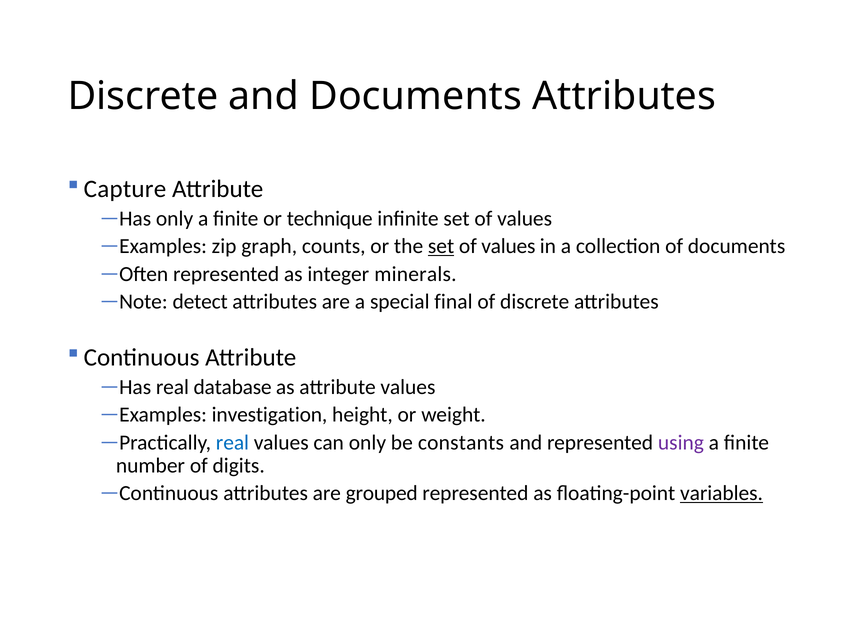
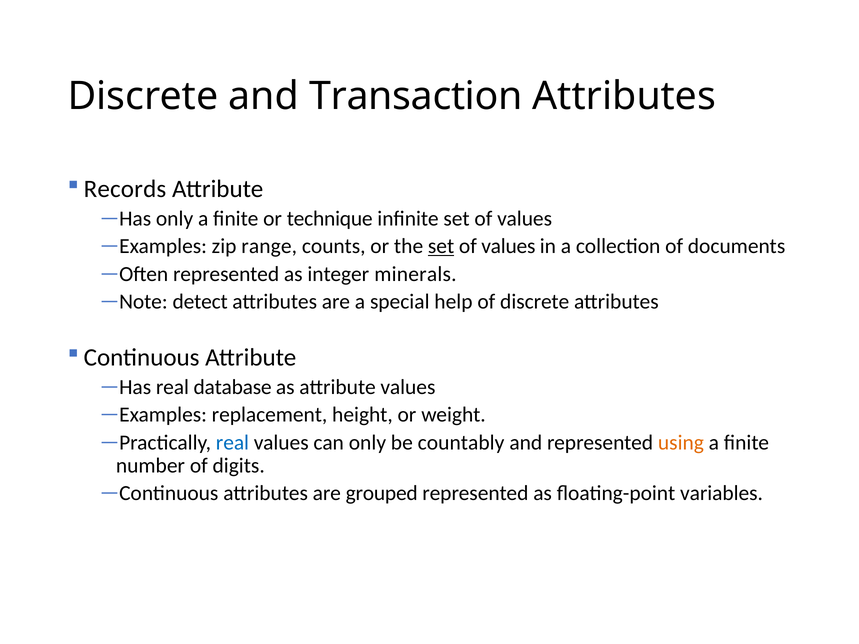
and Documents: Documents -> Transaction (416, 96)
Capture: Capture -> Records (125, 189)
graph: graph -> range (269, 246)
final: final -> help (453, 302)
investigation: investigation -> replacement (269, 415)
constants: constants -> countably (461, 443)
using colour: purple -> orange (681, 443)
variables underline: present -> none (722, 493)
